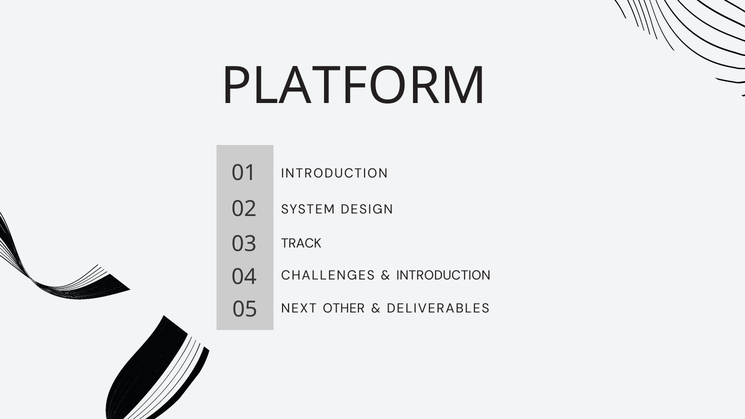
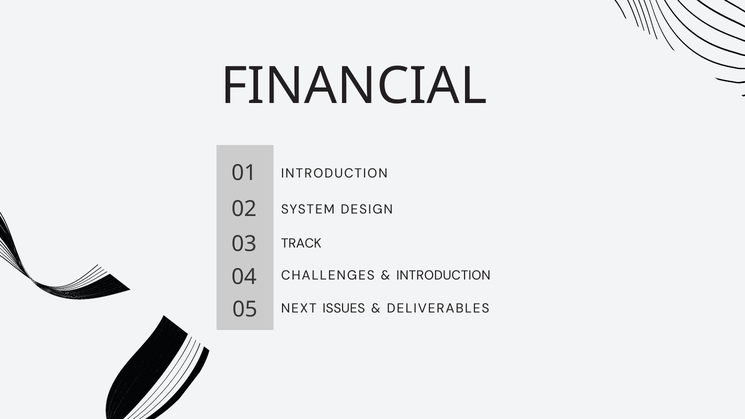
PLATFORM: PLATFORM -> FINANCIAL (354, 86)
OTHER: OTHER -> ISSUES (344, 308)
